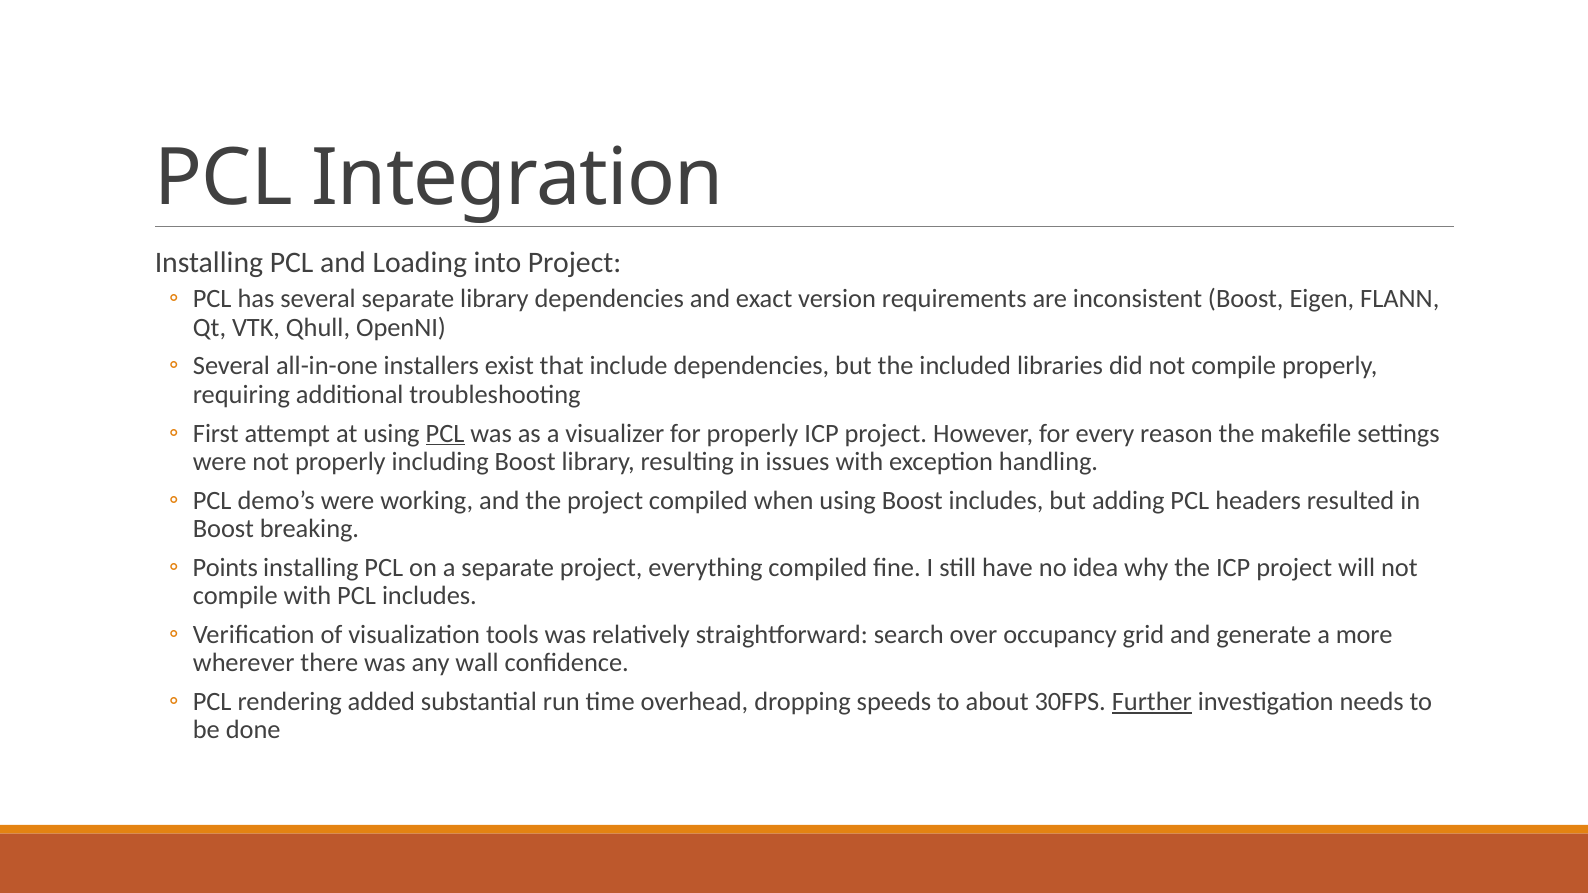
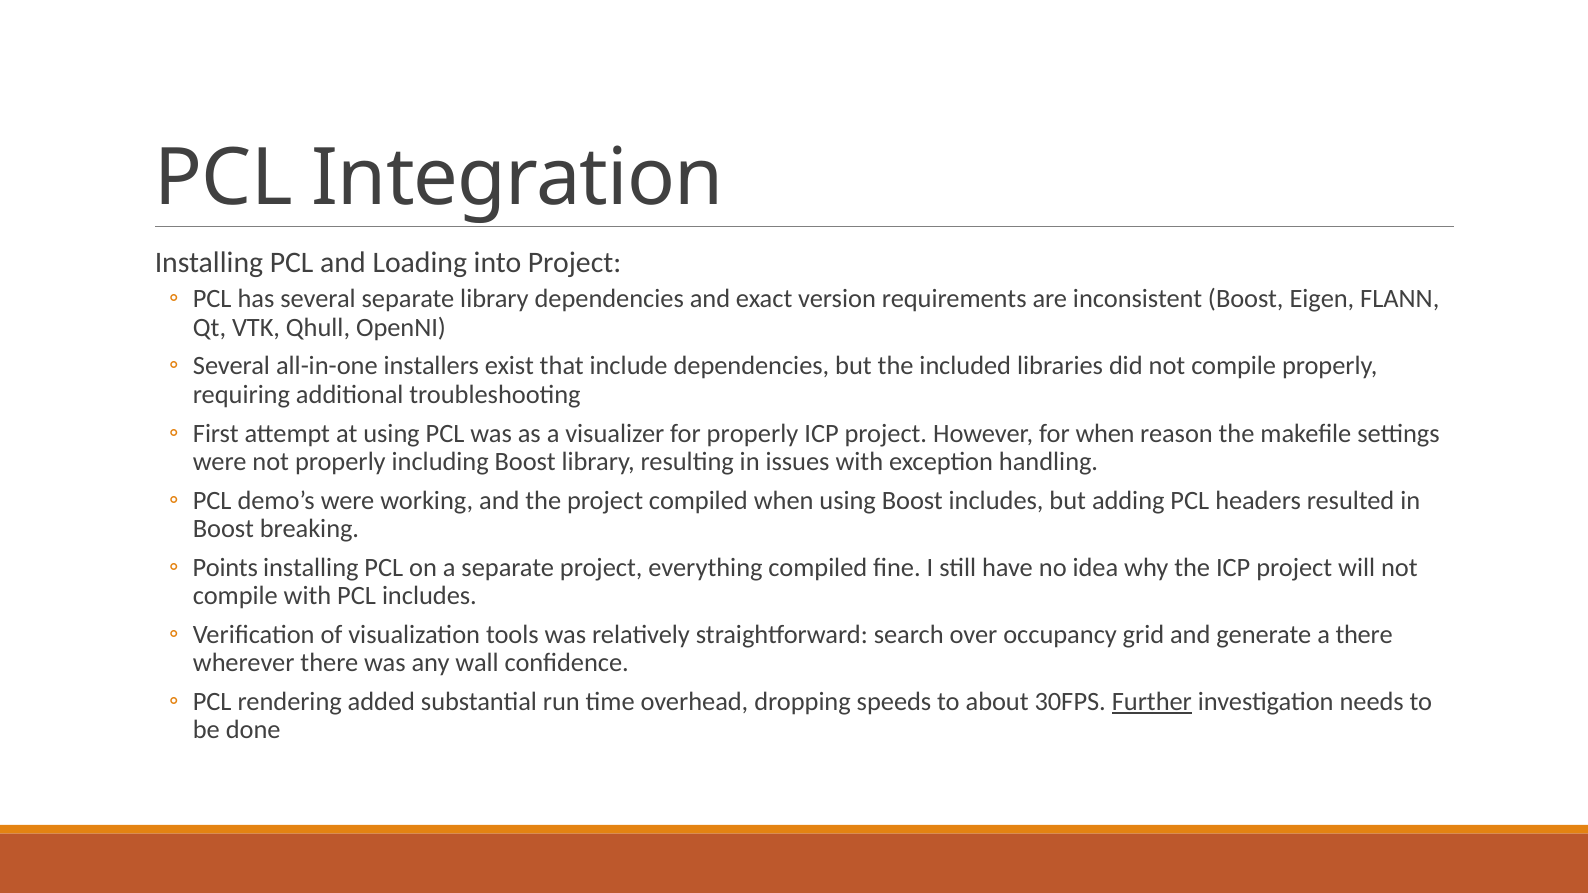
PCL underline: present -> none (445, 433)
for every: every -> when (1105, 433)
a more: more -> there (1364, 635)
